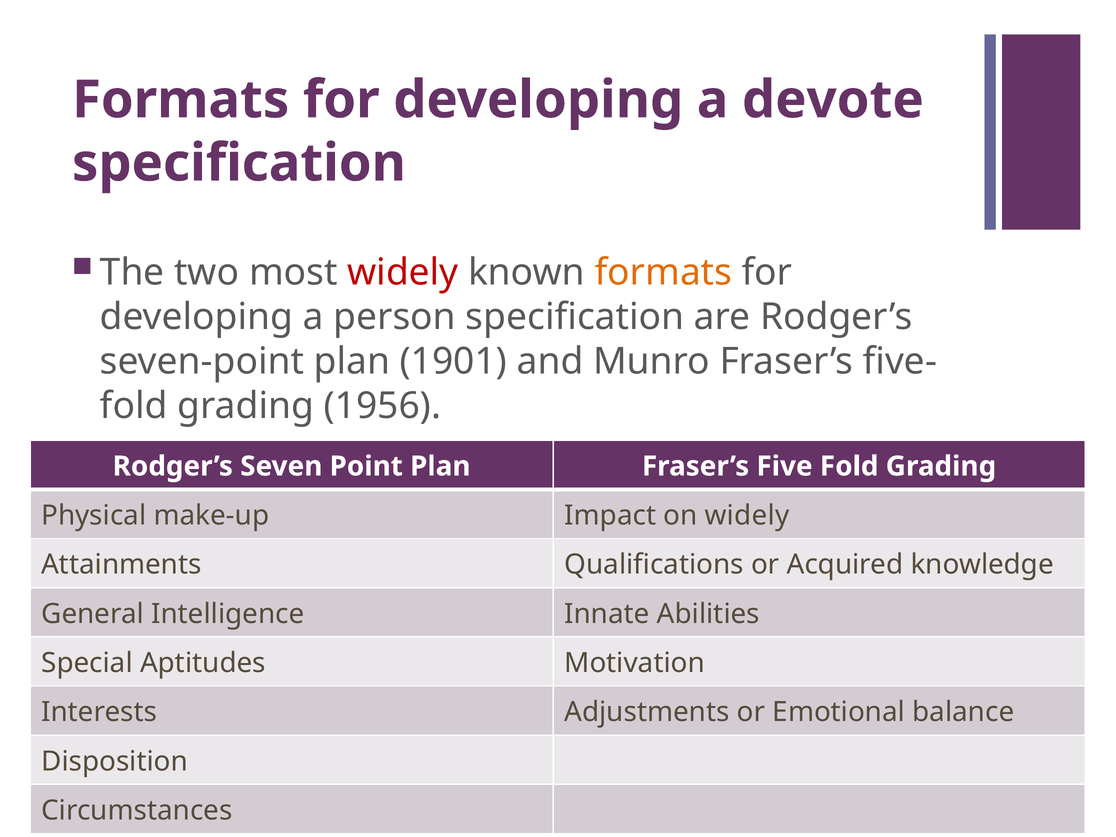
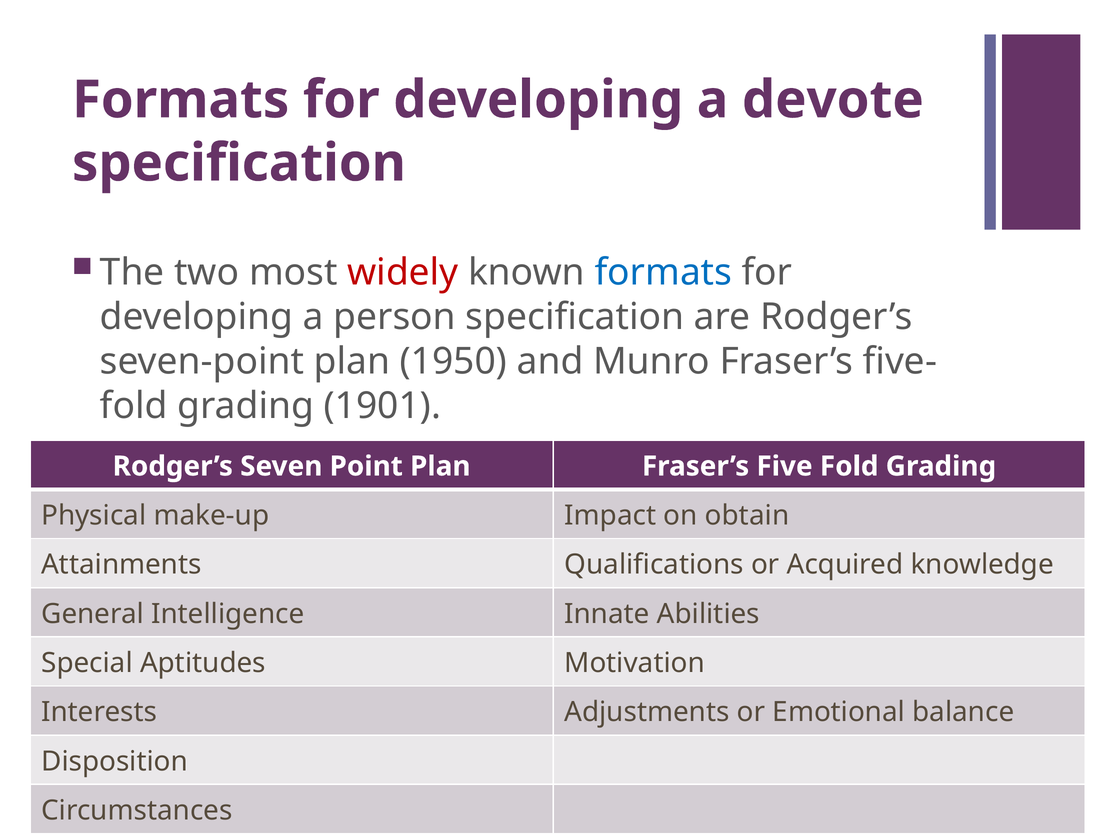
formats colour: orange -> blue (663, 272)
1901: 1901 -> 1950 (453, 362)
1956: 1956 -> 1901 (382, 406)
on widely: widely -> obtain (747, 515)
